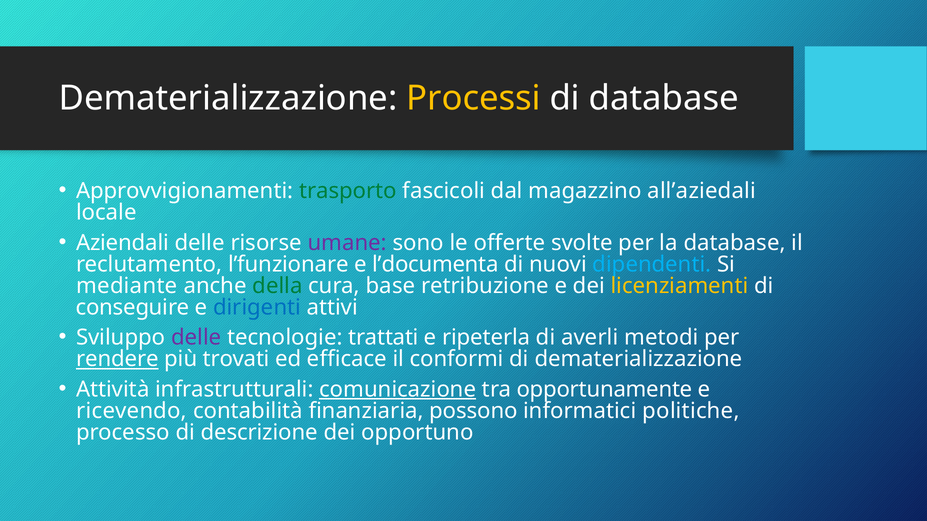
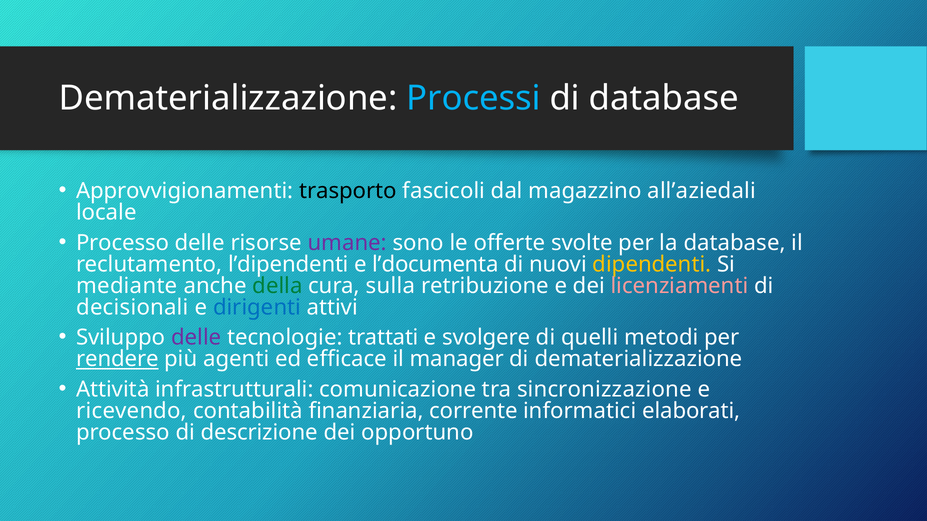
Processi colour: yellow -> light blue (474, 98)
trasporto colour: green -> black (348, 191)
Aziendali: Aziendali -> Processo (123, 243)
l’funzionare: l’funzionare -> l’dipendenti (288, 264)
dipendenti colour: light blue -> yellow (652, 264)
base: base -> sulla (390, 286)
licenziamenti colour: yellow -> pink (680, 286)
conseguire: conseguire -> decisionali (132, 308)
ripeterla: ripeterla -> svolgere (486, 338)
averli: averli -> quelli (590, 338)
trovati: trovati -> agenti (236, 359)
conformi: conformi -> manager (457, 359)
comunicazione underline: present -> none (398, 390)
opportunamente: opportunamente -> sincronizzazione (604, 390)
possono: possono -> corrente (474, 411)
politiche: politiche -> elaborati (691, 411)
